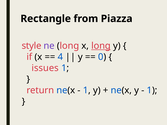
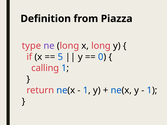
Rectangle: Rectangle -> Definition (46, 19)
style: style -> type (31, 46)
long underline: present -> none (101, 46)
4: 4 -> 5 (60, 57)
issues: issues -> calling (45, 68)
